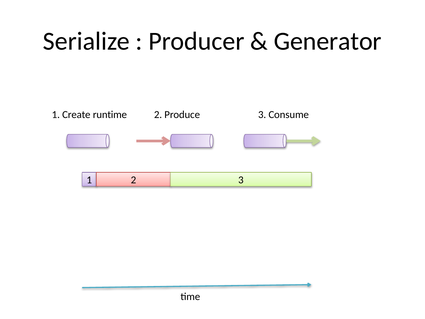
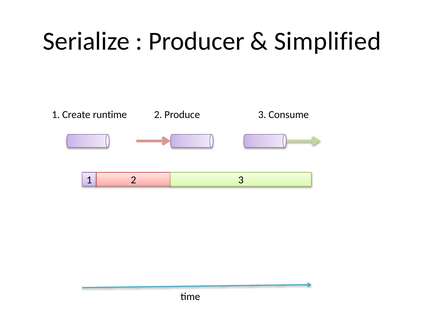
Generator: Generator -> Simplified (328, 41)
